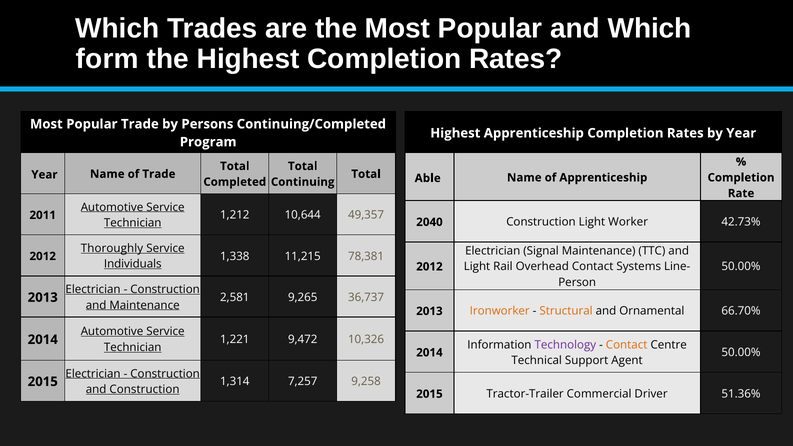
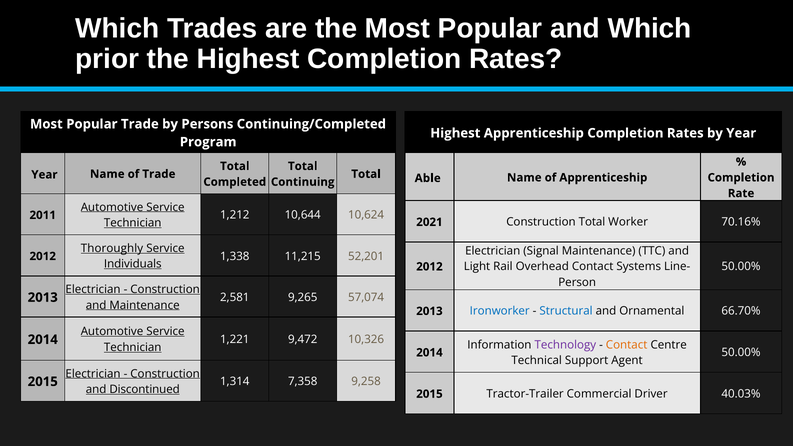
form: form -> prior (107, 59)
49,357: 49,357 -> 10,624 (366, 215)
2040: 2040 -> 2021 (429, 222)
Construction Light: Light -> Total (592, 222)
42.73%: 42.73% -> 70.16% (741, 222)
78,381: 78,381 -> 52,201 (366, 256)
36,737: 36,737 -> 57,074 (366, 297)
Ironworker colour: orange -> blue (500, 311)
Structural colour: orange -> blue (566, 311)
7,257: 7,257 -> 7,358 (303, 382)
and Construction: Construction -> Discontinued (145, 390)
51.36%: 51.36% -> 40.03% (741, 394)
